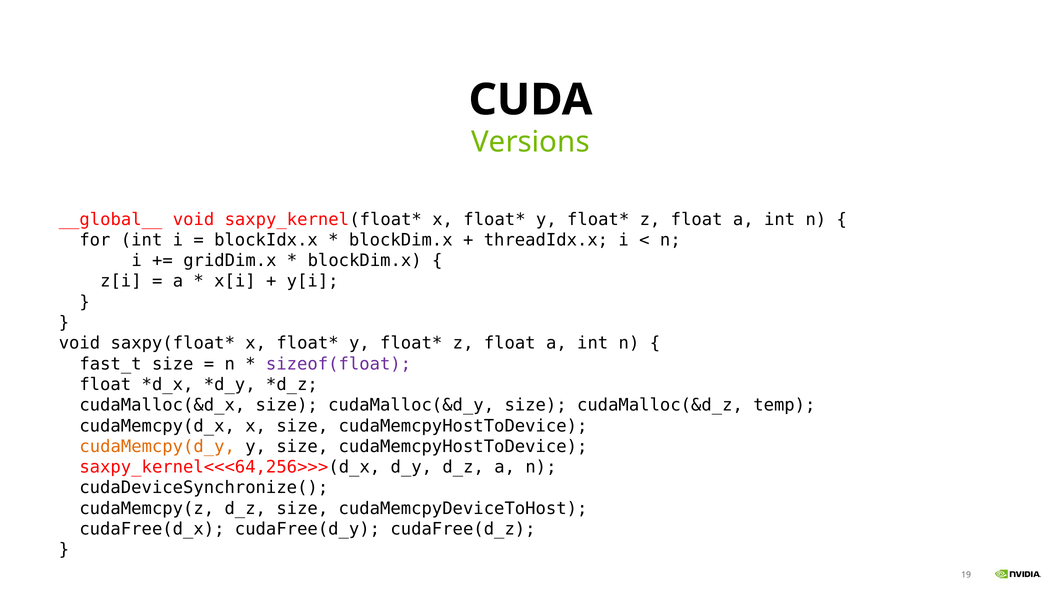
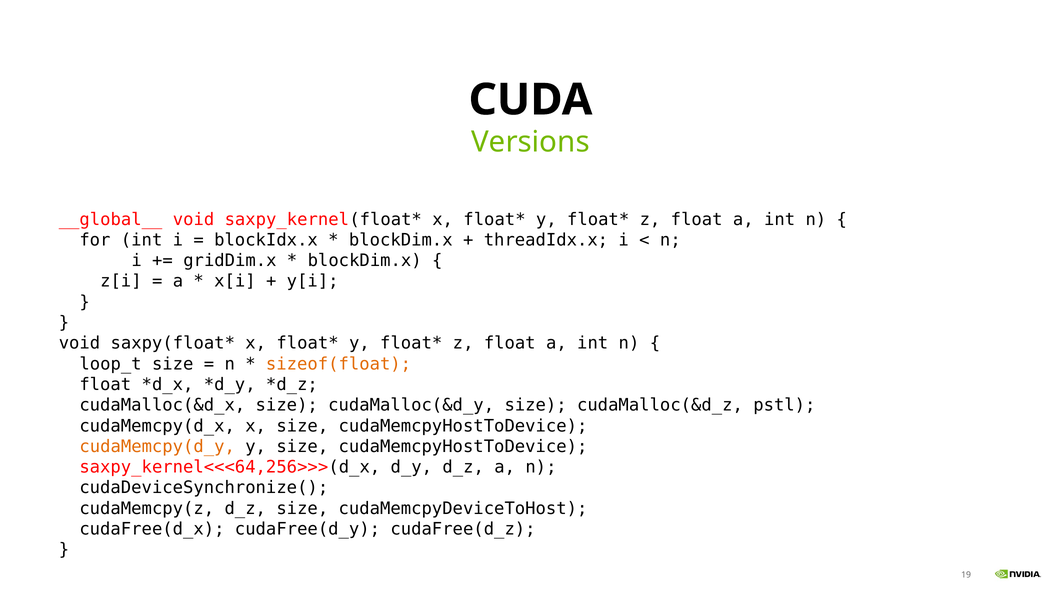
fast_t: fast_t -> loop_t (111, 364)
sizeof(float colour: purple -> orange (339, 364)
temp: temp -> pstl (784, 405)
